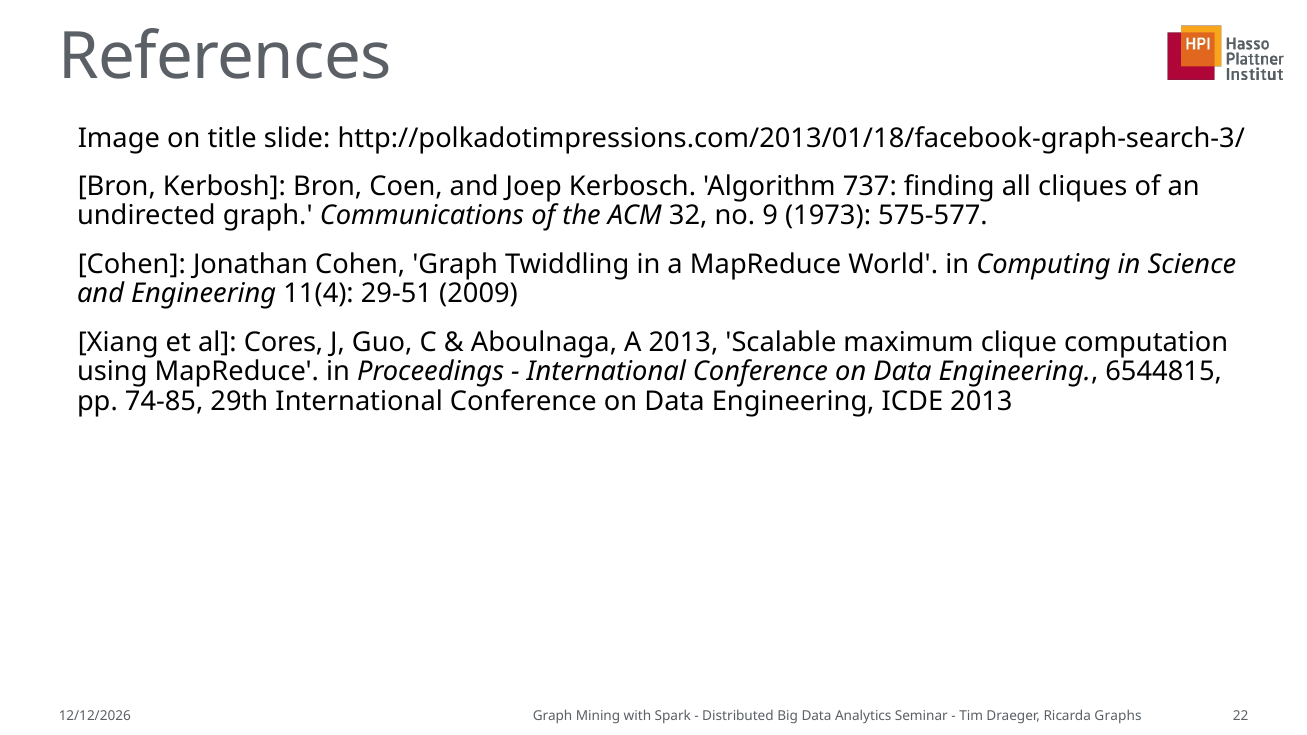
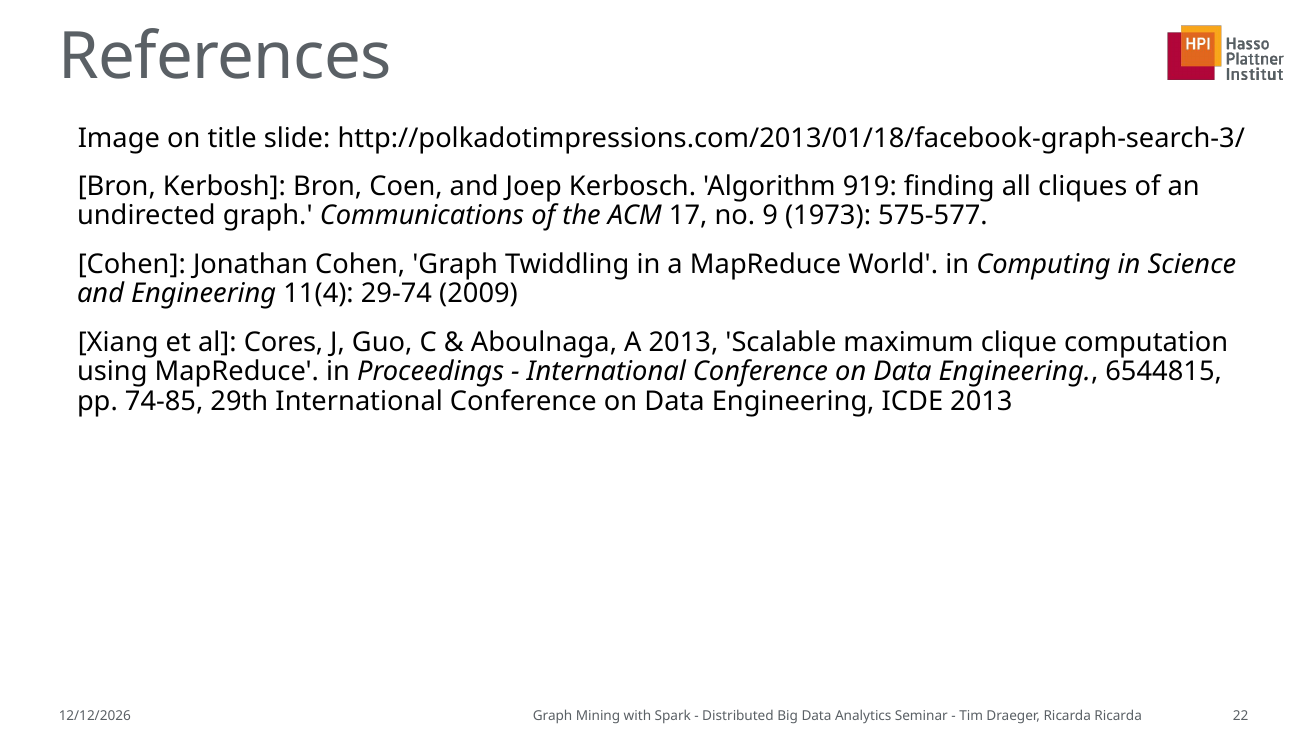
737: 737 -> 919 (870, 187)
32: 32 -> 17 (688, 216)
29-51: 29-51 -> 29-74 (396, 294)
Ricarda Graphs: Graphs -> Ricarda (1118, 716)
